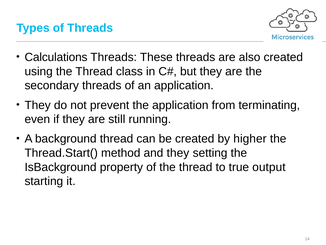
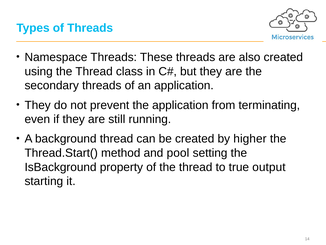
Calculations: Calculations -> Namespace (56, 57)
and they: they -> pool (178, 153)
